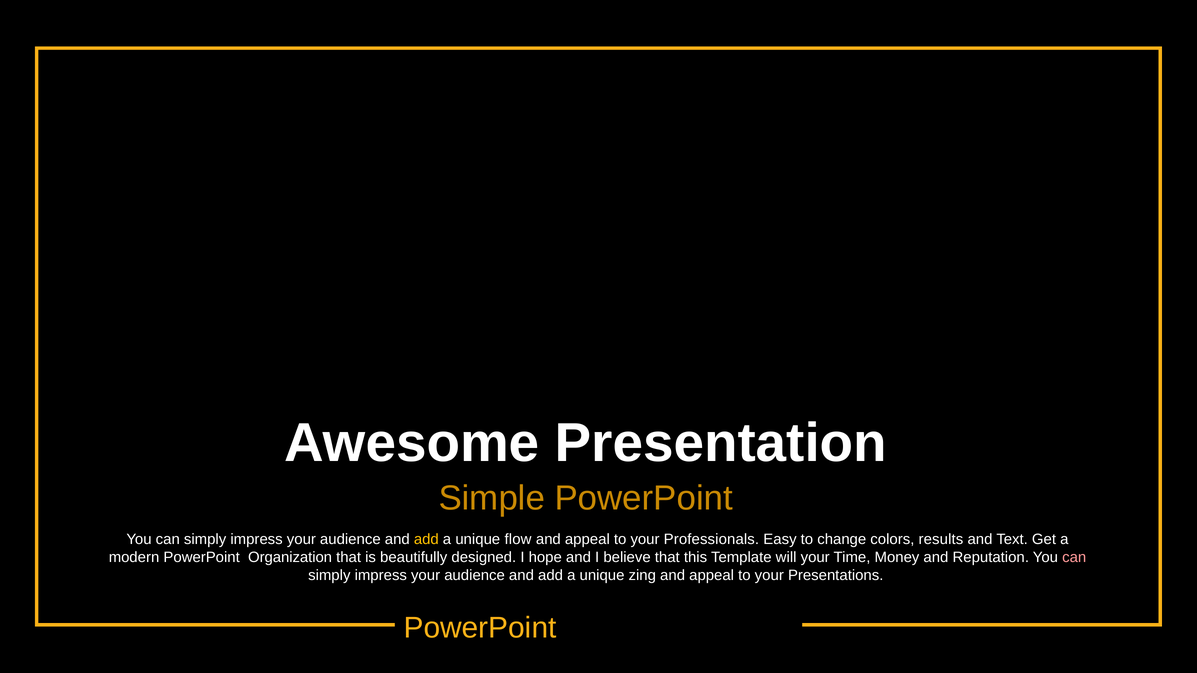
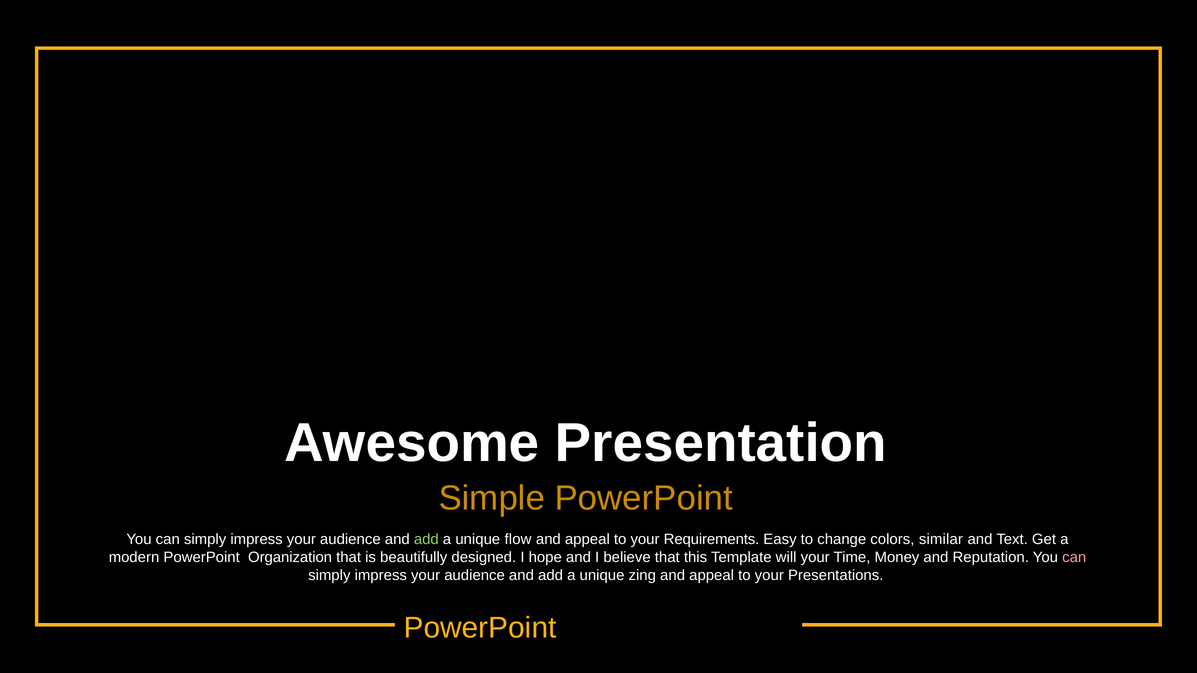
add colour: yellow -> light green (426, 540)
Professionals: Professionals -> Requirements (712, 540)
results: results -> similar (941, 540)
